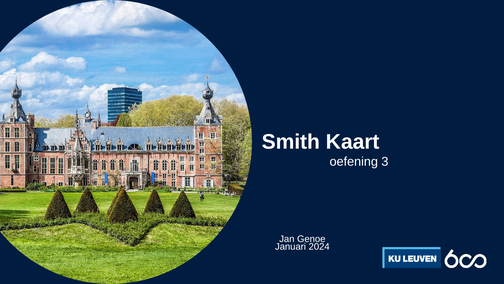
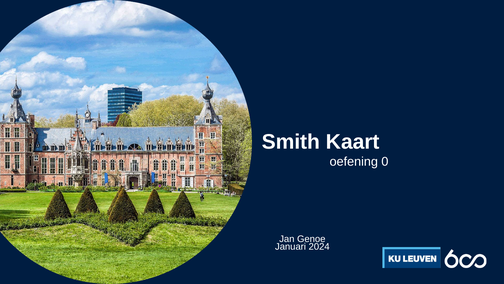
3: 3 -> 0 (385, 161)
